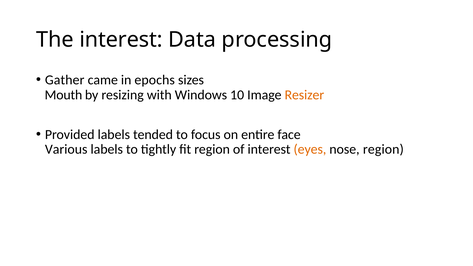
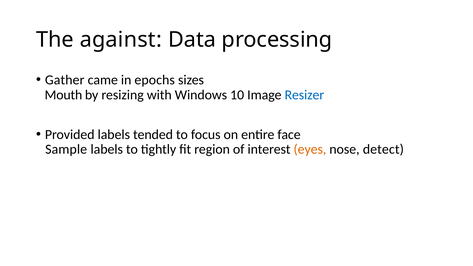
The interest: interest -> against (121, 40)
Resizer colour: orange -> blue (304, 95)
Various: Various -> Sample (66, 149)
nose region: region -> detect (383, 149)
